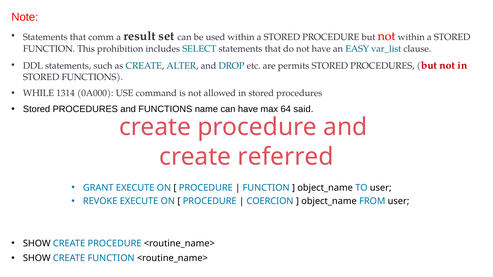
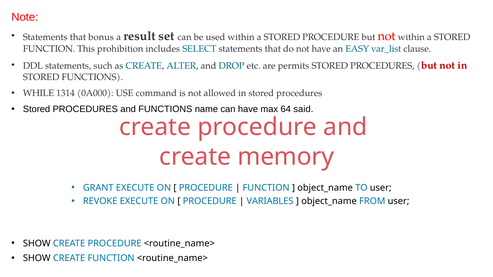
comm: comm -> bonus (101, 37)
referred: referred -> memory (286, 157)
COERCION: COERCION -> VARIABLES (270, 201)
